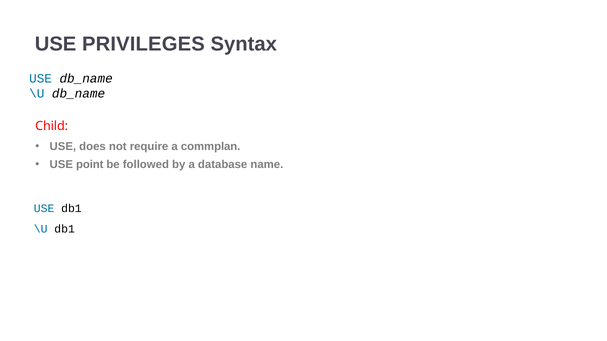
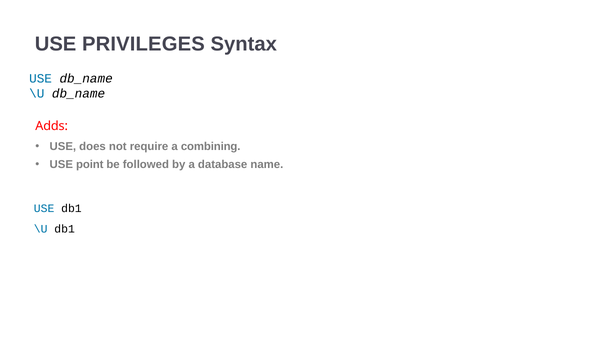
Child: Child -> Adds (52, 126)
commplan: commplan -> combining (211, 147)
